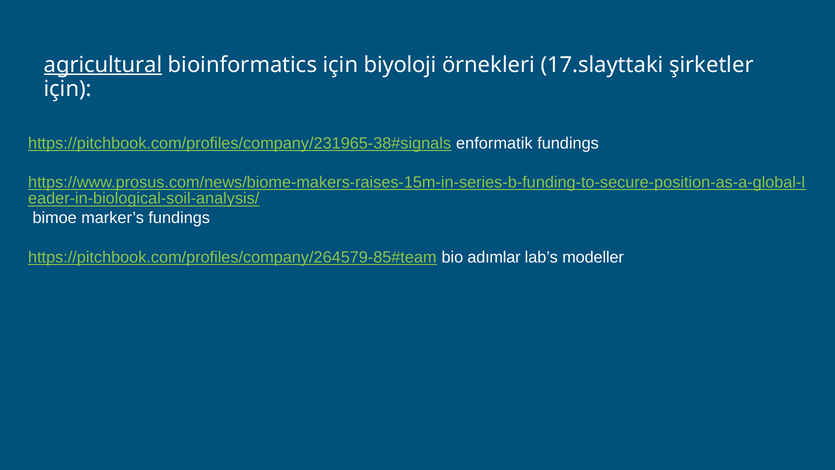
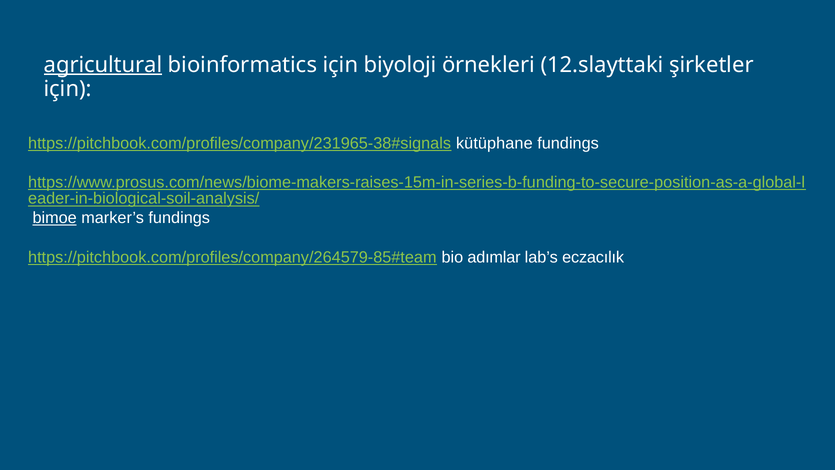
17.slayttaki: 17.slayttaki -> 12.slayttaki (602, 65)
enformatik: enformatik -> kütüphane (494, 143)
bimoe underline: none -> present (55, 218)
modeller: modeller -> eczacılık (593, 257)
